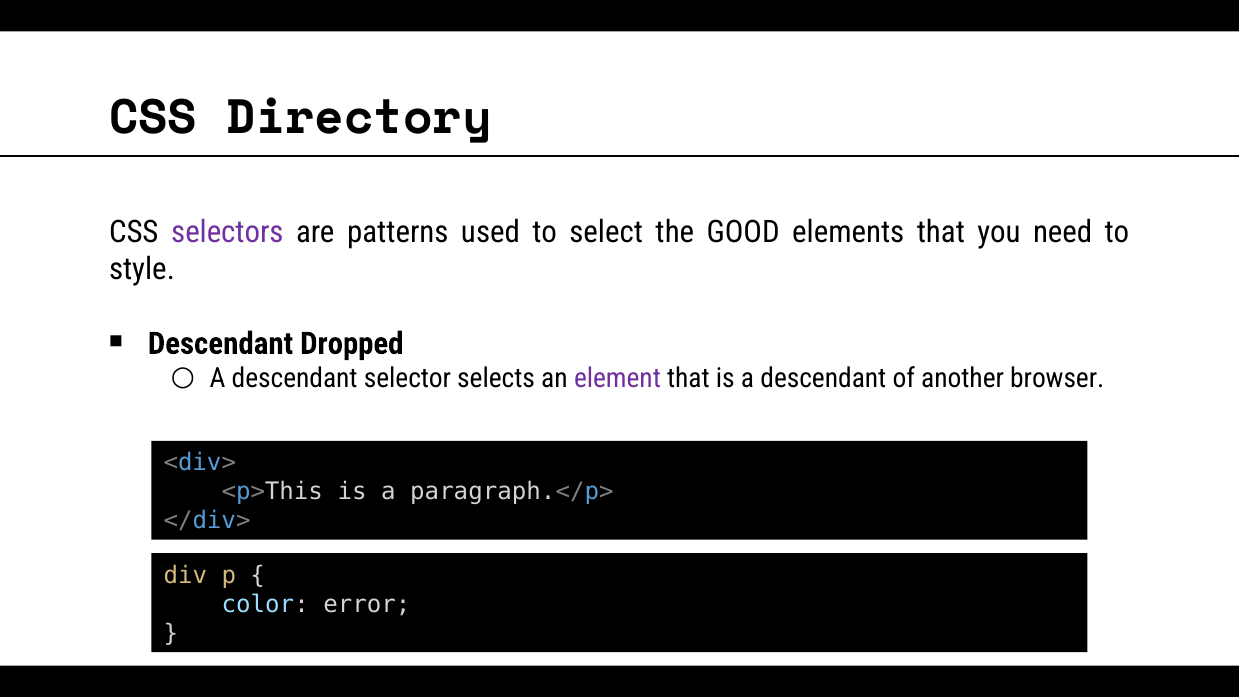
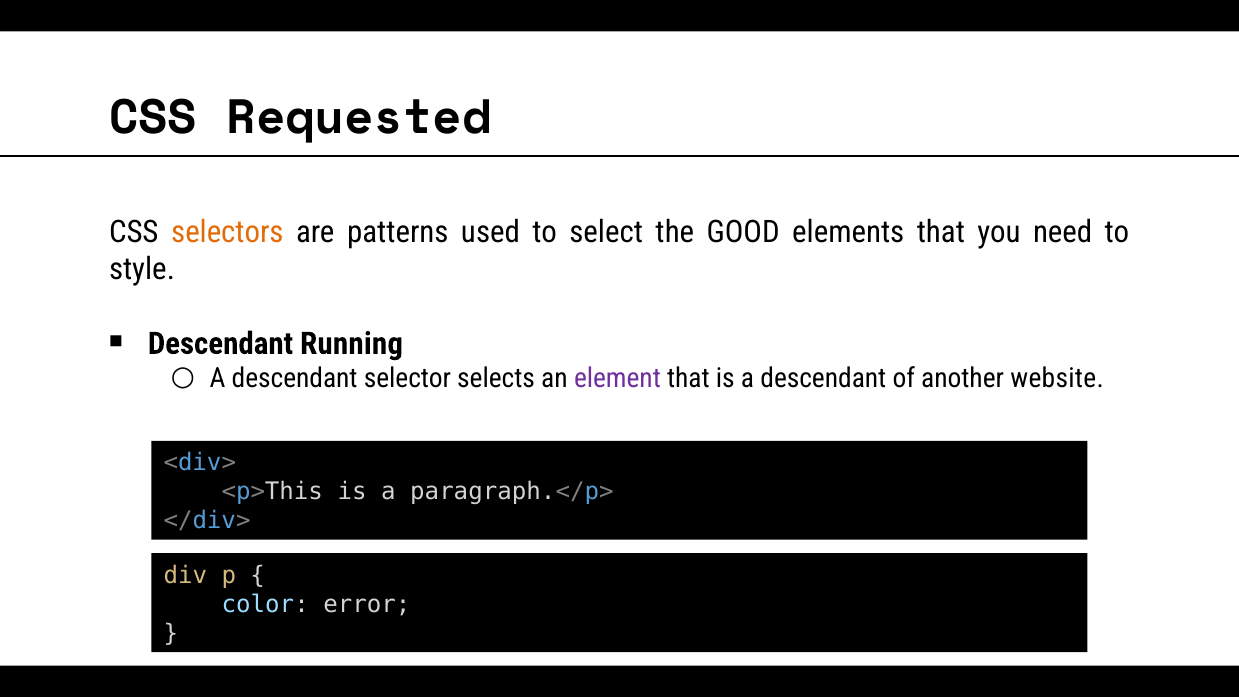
Directory: Directory -> Requested (359, 118)
selectors colour: purple -> orange (227, 232)
Dropped: Dropped -> Running (352, 344)
browser: browser -> website (1057, 378)
